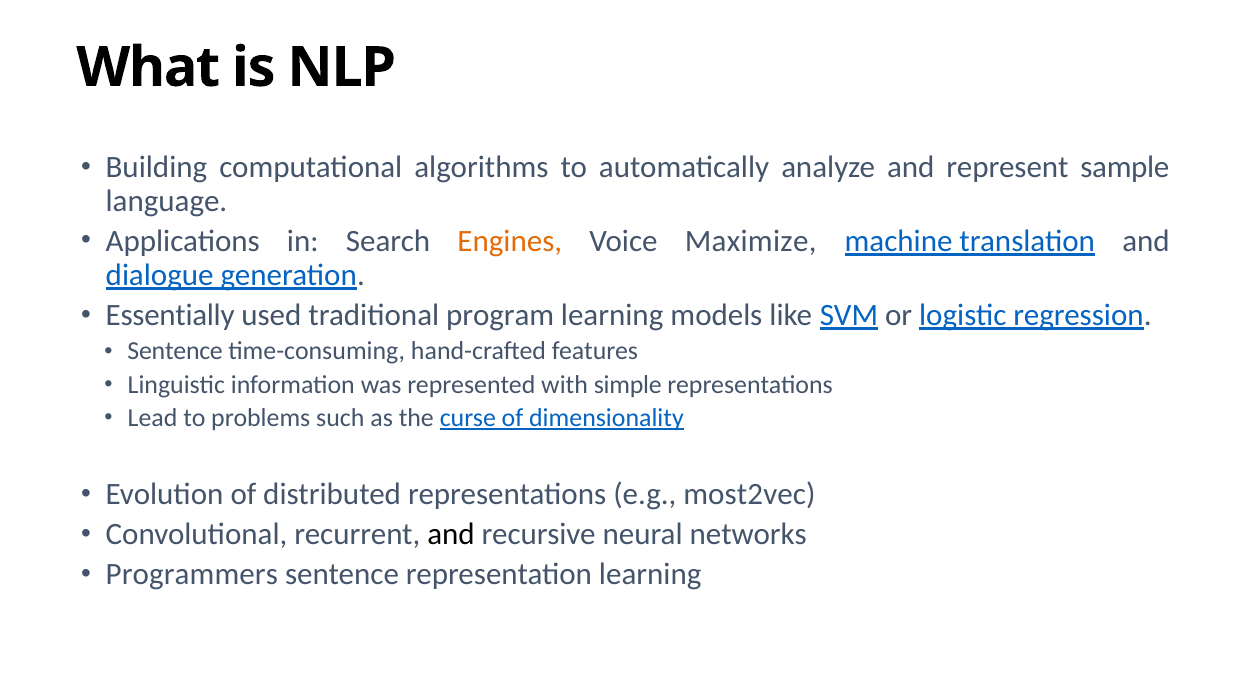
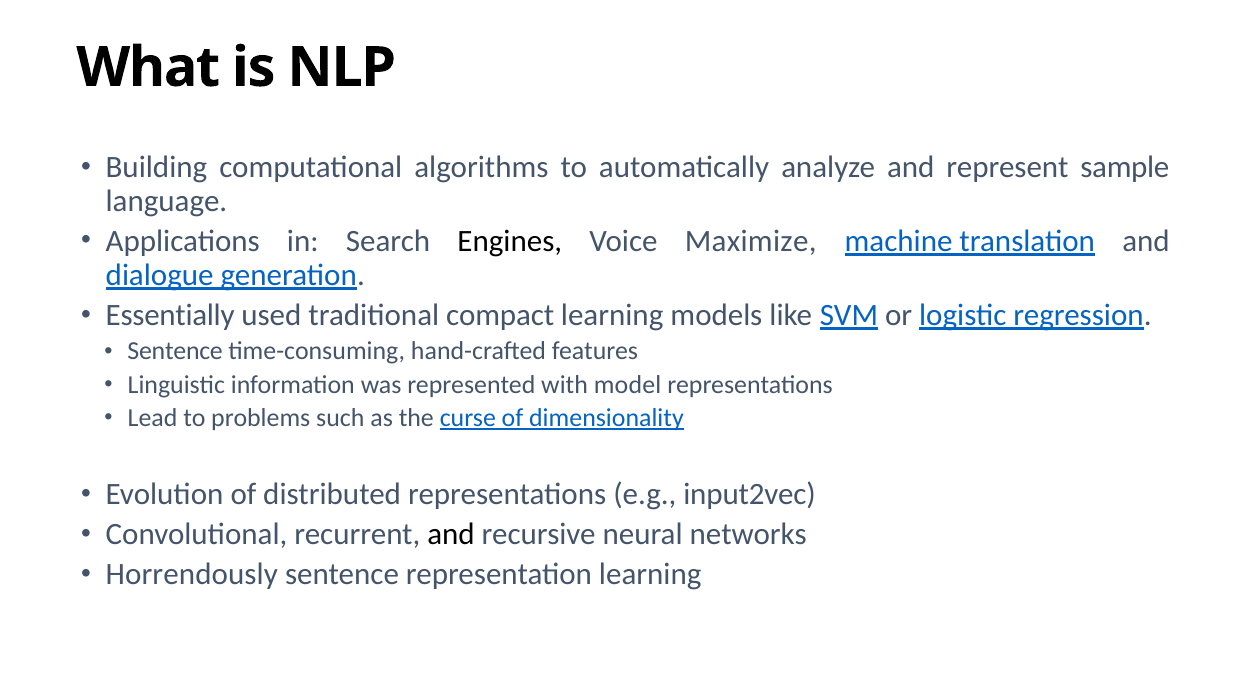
Engines colour: orange -> black (510, 241)
program: program -> compact (500, 315)
simple: simple -> model (628, 385)
most2vec: most2vec -> input2vec (750, 495)
Programmers: Programmers -> Horrendously (192, 574)
